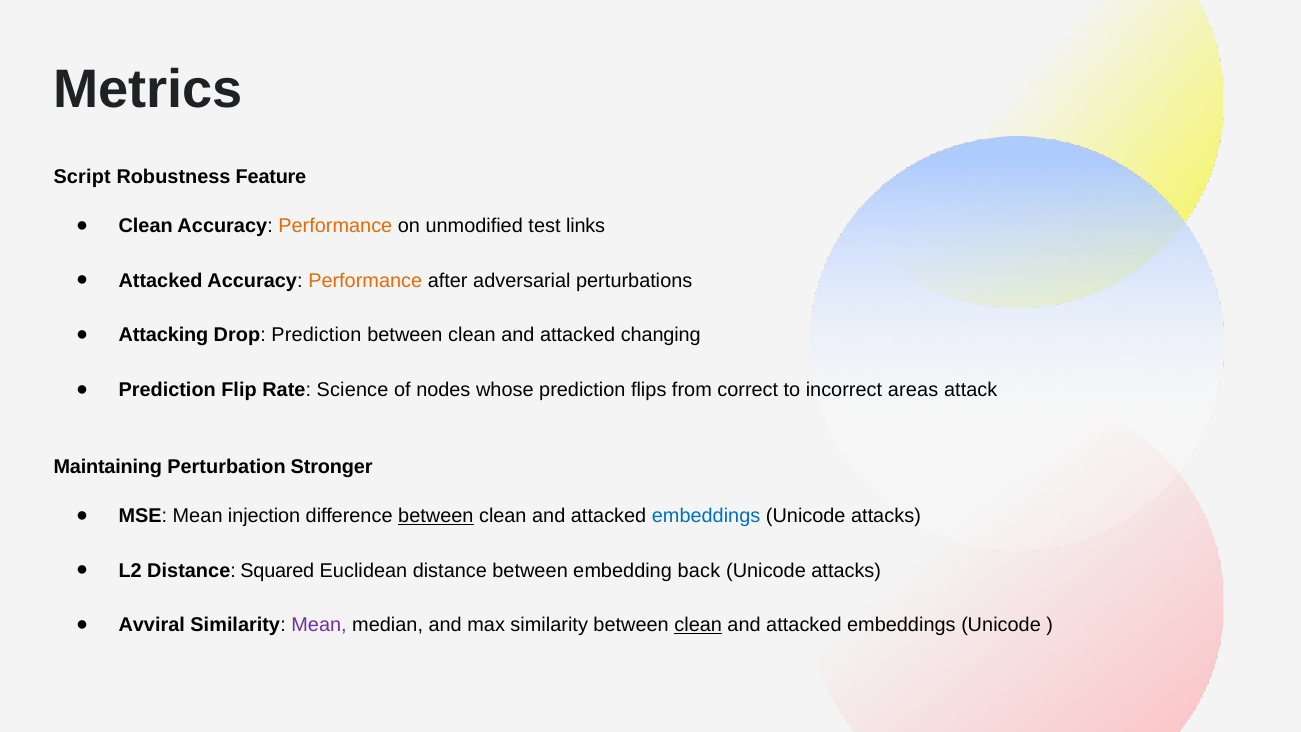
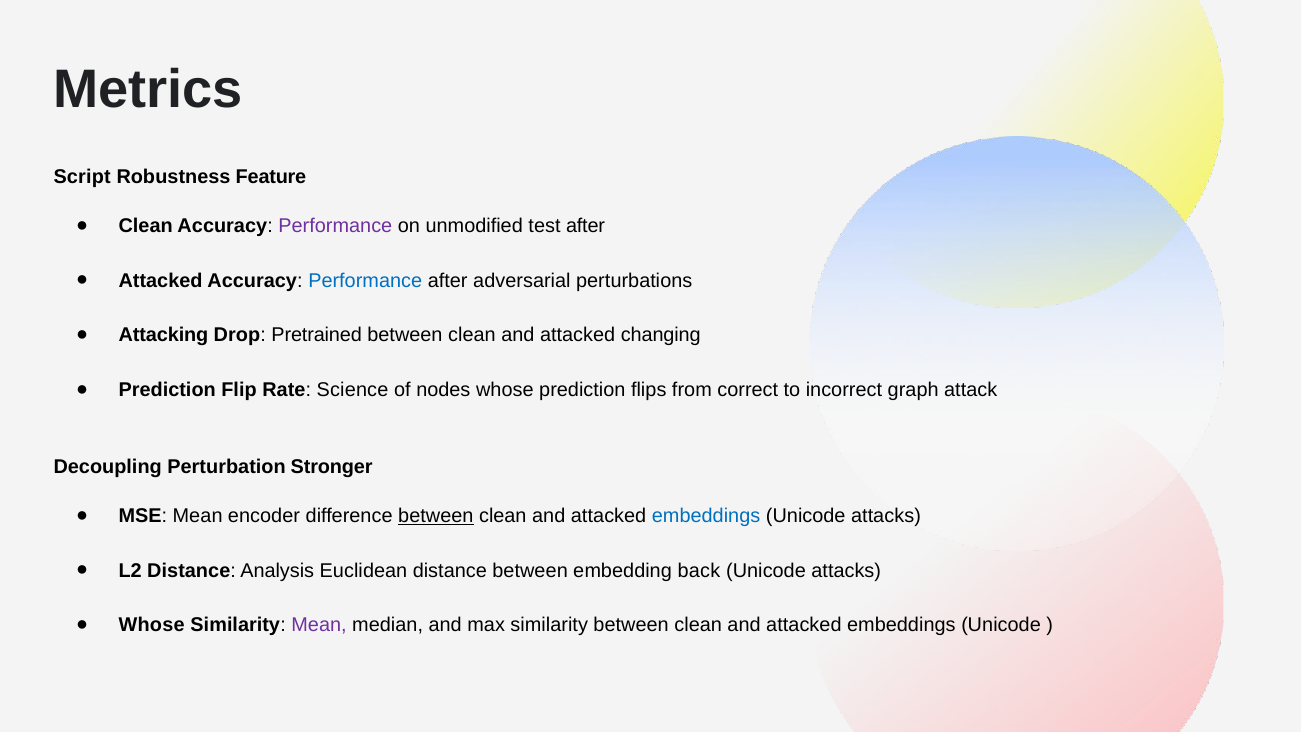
Performance colour: orange -> purple (335, 226)
test links: links -> after (586, 226)
Performance colour: orange -> blue (365, 280)
Drop Prediction: Prediction -> Pretrained (317, 335)
areas: areas -> graph (913, 390)
Maintaining: Maintaining -> Decoupling (108, 466)
injection: injection -> encoder (264, 516)
Squared: Squared -> Analysis (277, 570)
Avviral: Avviral -> Whose (152, 625)
clean underline: present -> none (698, 625)
